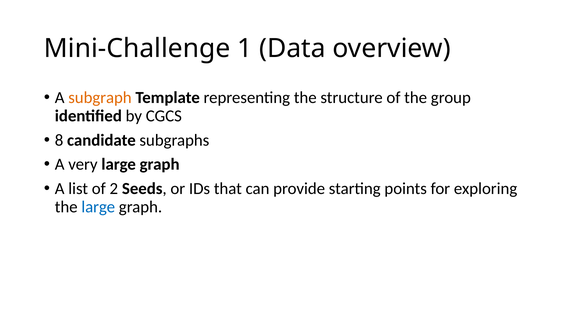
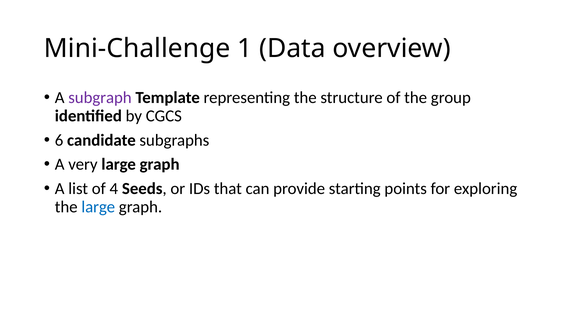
subgraph colour: orange -> purple (100, 98)
8: 8 -> 6 (59, 140)
2: 2 -> 4 (114, 188)
